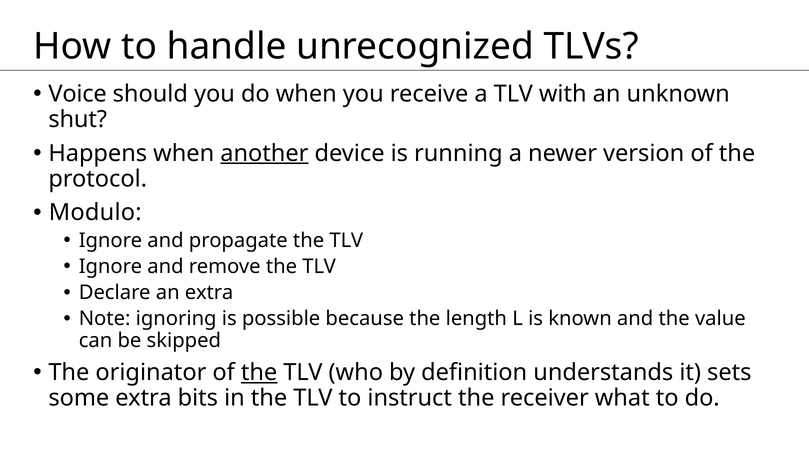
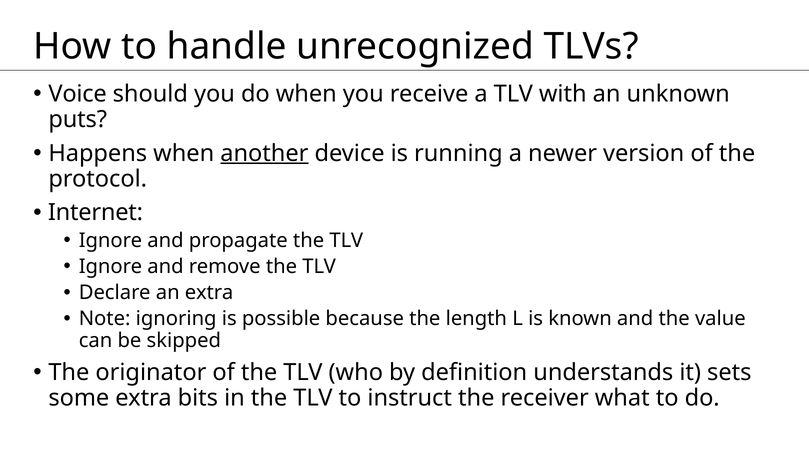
shut: shut -> puts (78, 119)
Modulo: Modulo -> Internet (95, 213)
the underline: present -> none (259, 373)
